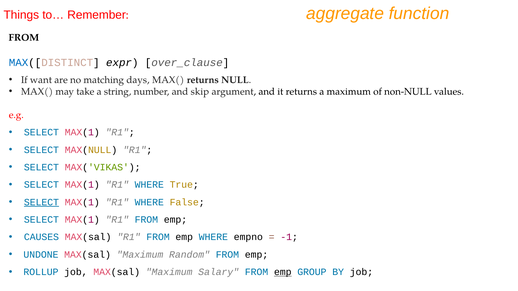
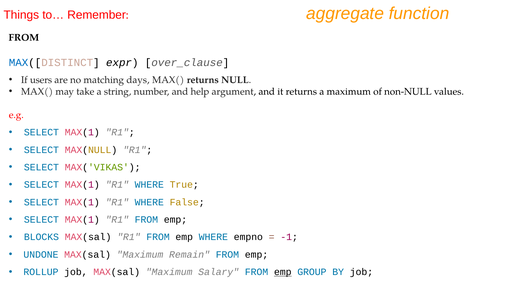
want: want -> users (41, 80)
skip: skip -> help (200, 92)
SELECT underline: present -> none (41, 202)
CAUSES: CAUSES -> BLOCKS (41, 237)
Random: Random -> Remain (190, 255)
